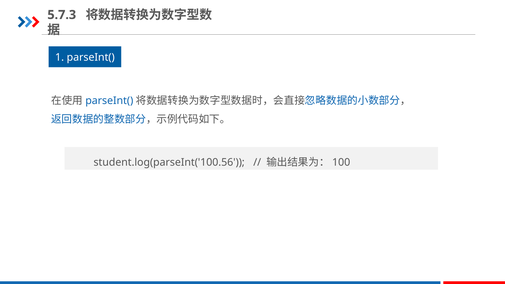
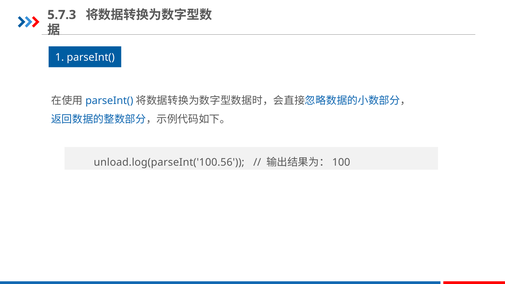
student.log(parseInt('100.56: student.log(parseInt('100.56 -> unload.log(parseInt('100.56 (169, 162)
